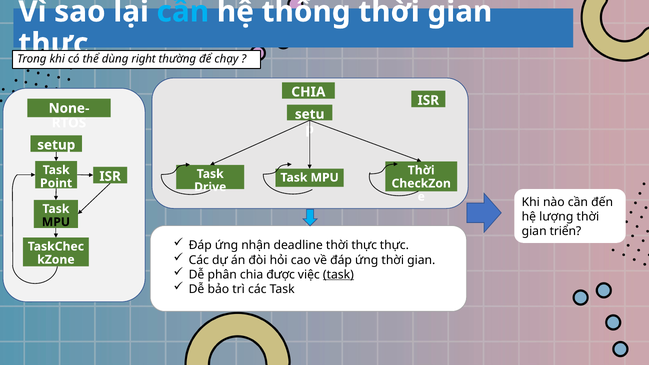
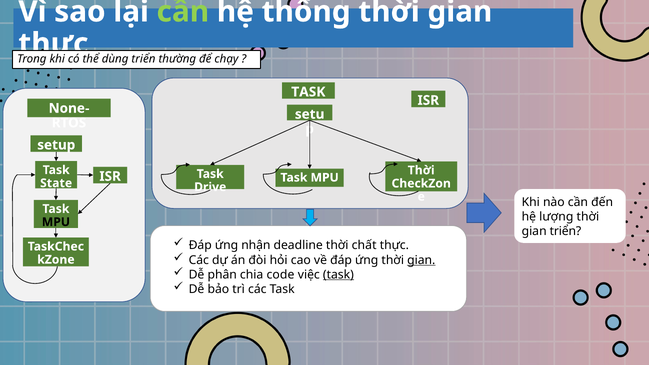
cần colour: light blue -> light green (183, 12)
dùng right: right -> triển (143, 59)
CHIA: CHIA -> TASK (308, 92)
Point: Point -> State (56, 183)
thời thực: thực -> chất (364, 245)
gian underline: none -> present (421, 260)
được: được -> code (280, 275)
